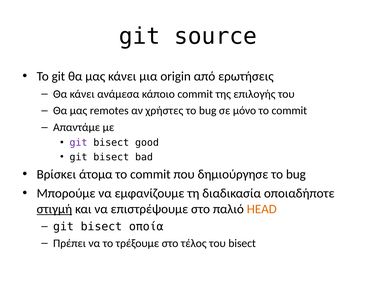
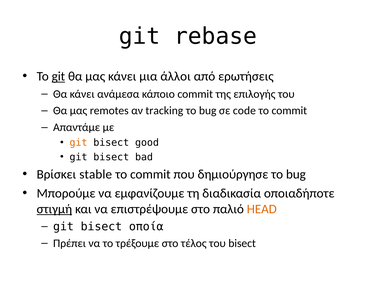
source: source -> rebase (216, 36)
git underline: none -> present (58, 76)
origin: origin -> άλλοι (176, 76)
χρήστες: χρήστες -> tracking (164, 111)
μόνο: μόνο -> code (244, 111)
git colour: purple -> orange (79, 143)
άτομα: άτομα -> stable (96, 174)
